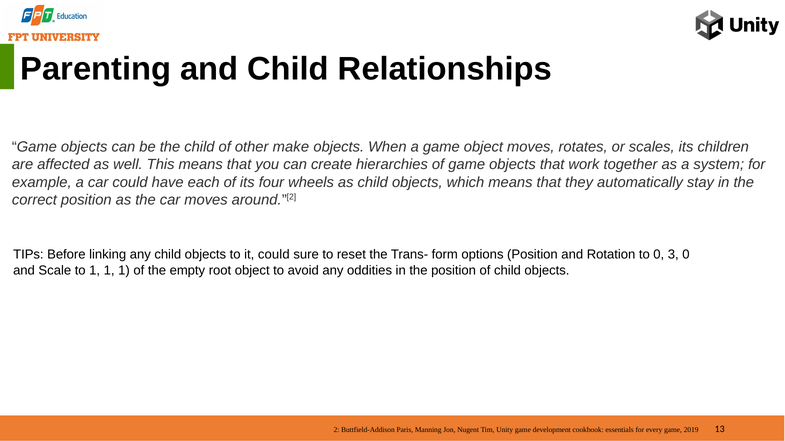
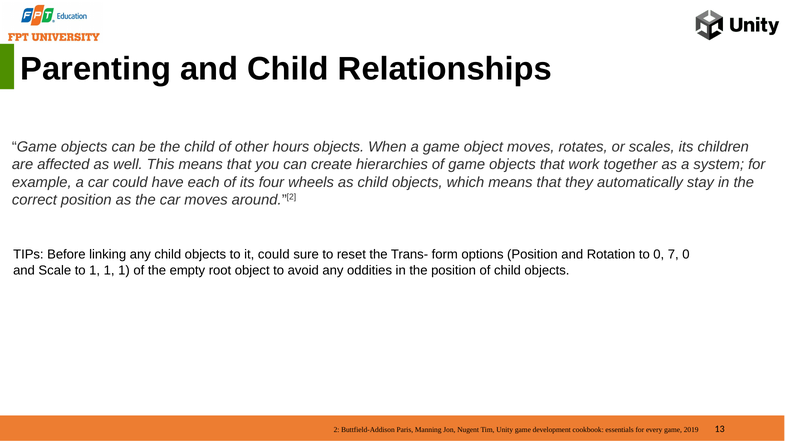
make: make -> hours (291, 147)
3: 3 -> 7 (673, 255)
